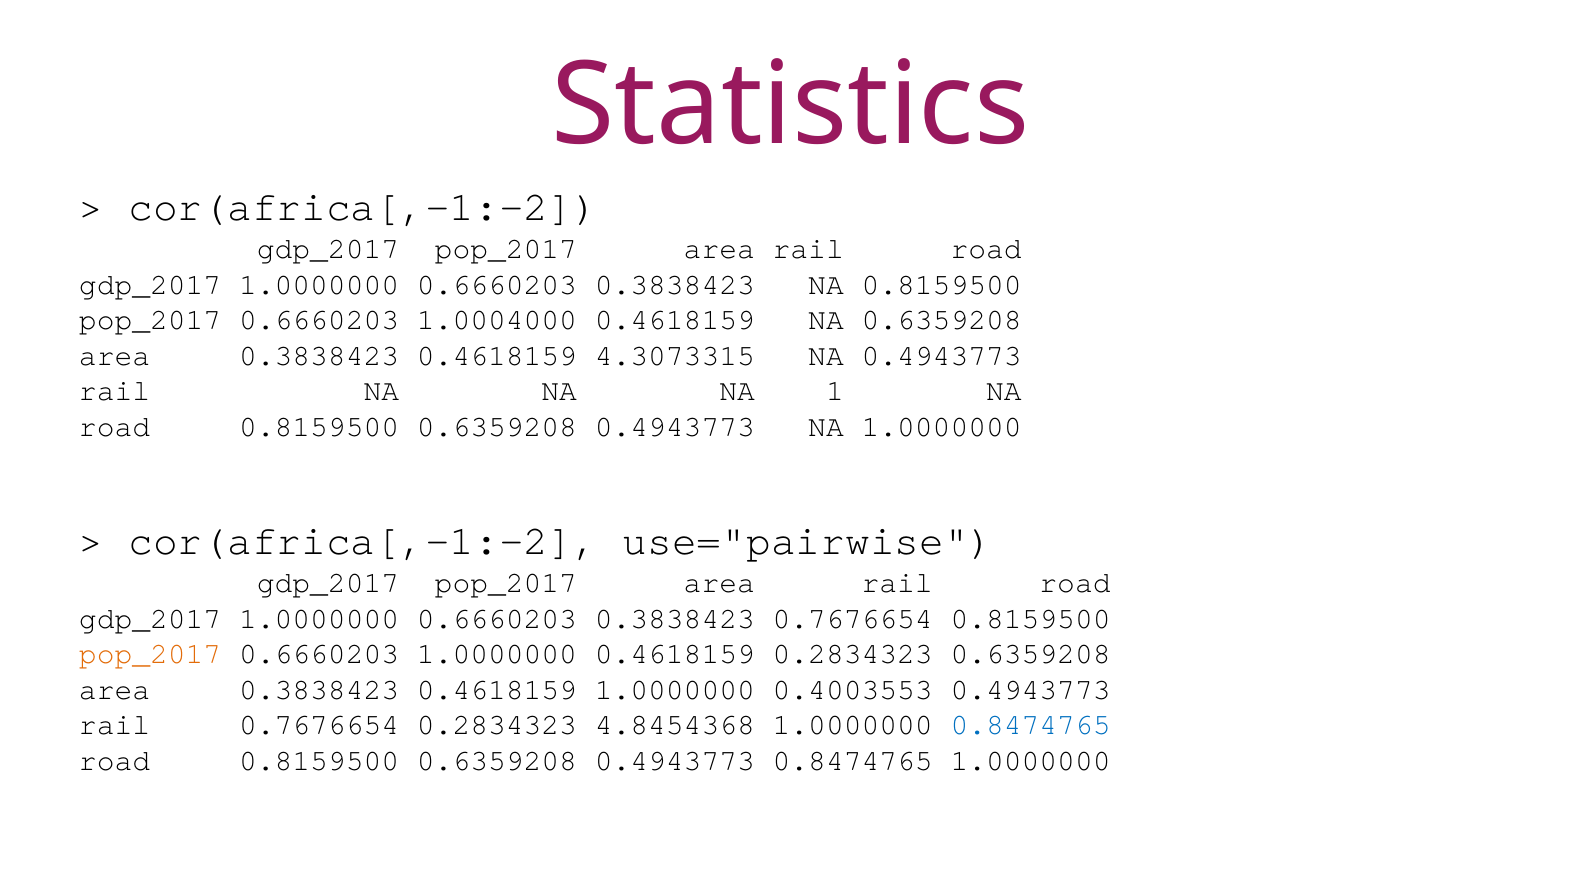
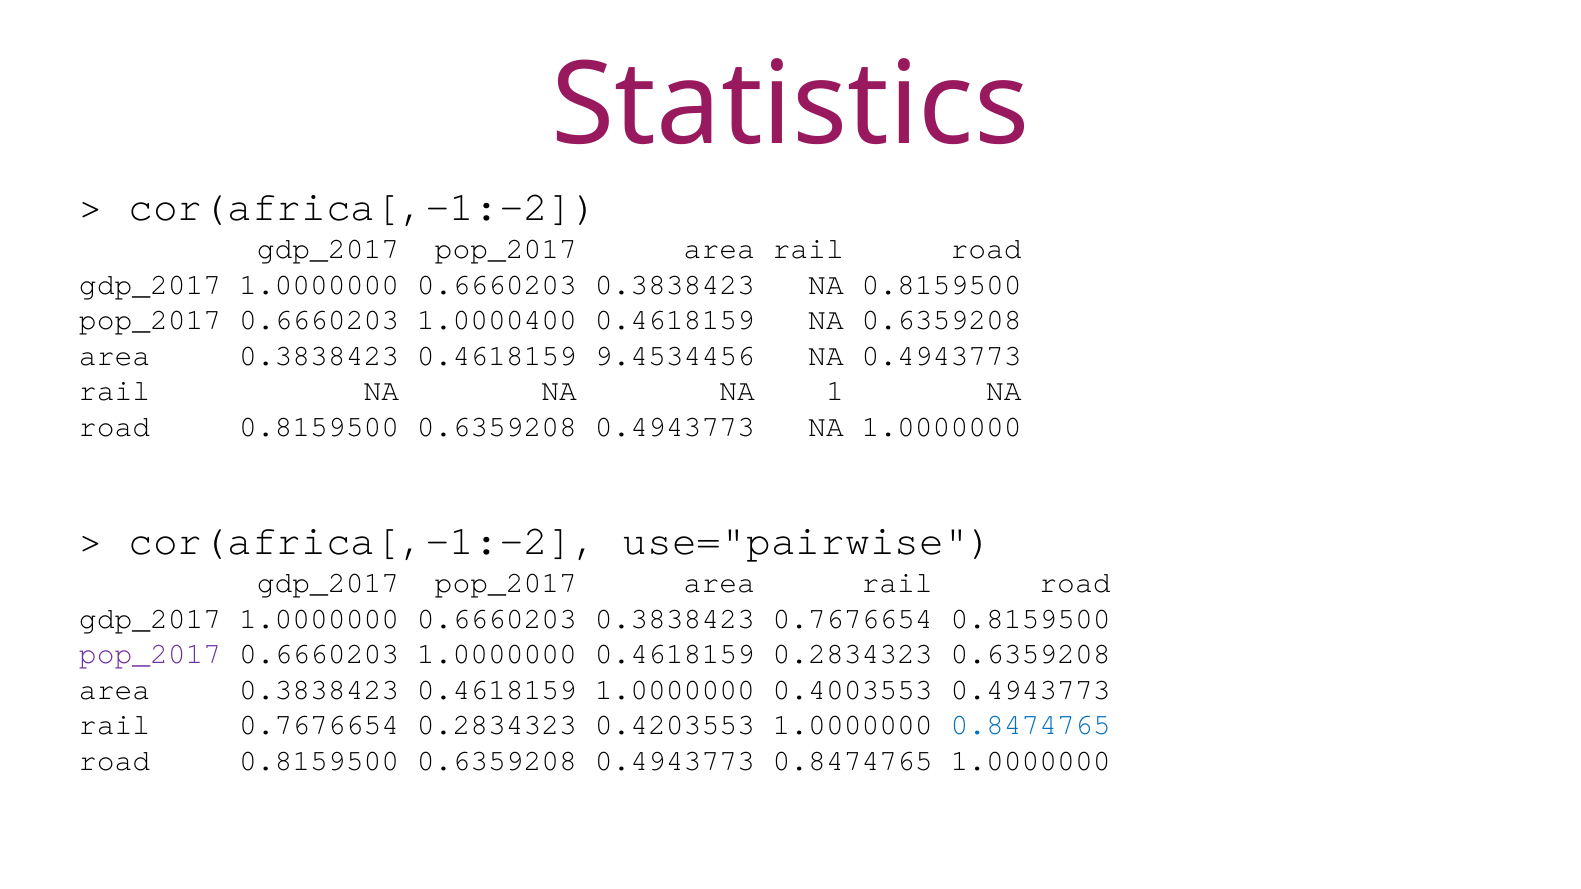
1.0004000: 1.0004000 -> 1.0000400 (497, 320)
4.3073315: 4.3073315 -> 9.4534456 (675, 356)
pop_2017 colour: orange -> purple (150, 654)
4.8454368: 4.8454368 -> 0.4203553 (675, 725)
